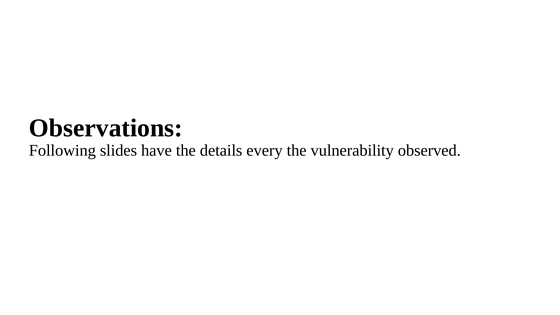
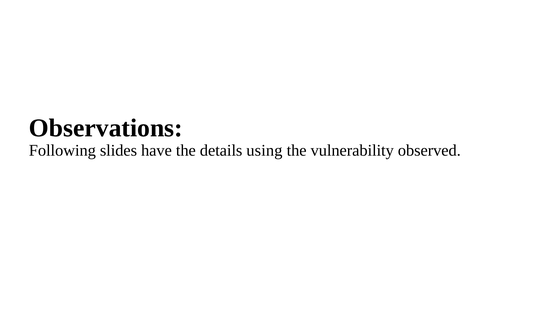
every: every -> using (264, 151)
